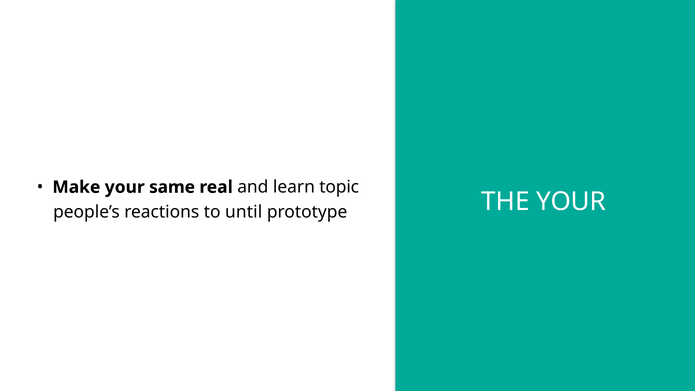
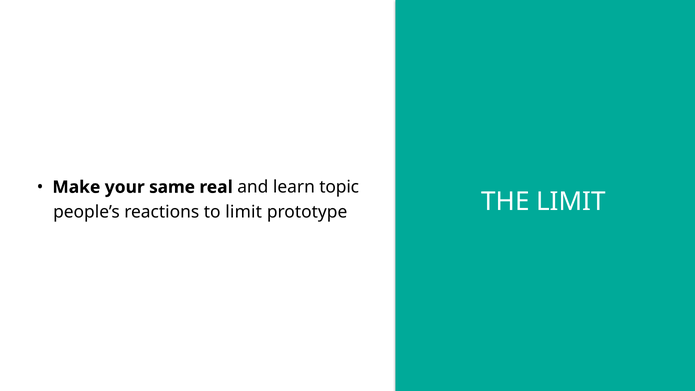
THE YOUR: YOUR -> LIMIT (571, 201)
to until: until -> limit (244, 212)
